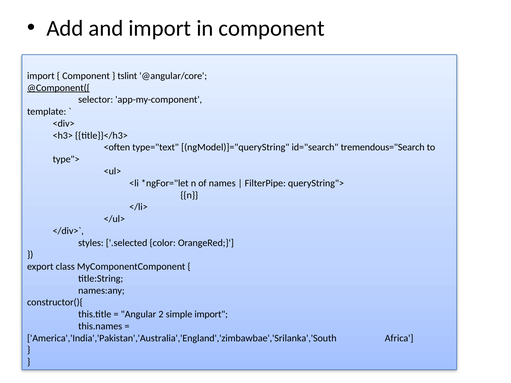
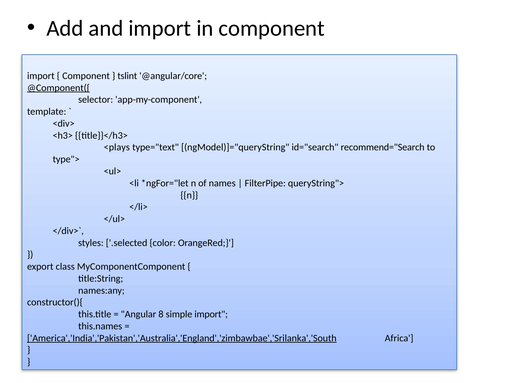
<often: <often -> <plays (117, 147)
tremendous="Search: tremendous="Search -> recommend="Search (383, 147)
2: 2 -> 8 (161, 314)
America','India','Pakistan','Australia','England','zimbawbae','Srilanka','South underline: none -> present (182, 338)
